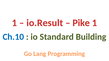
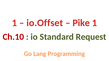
io.Result: io.Result -> io.Offset (45, 23)
Ch.10 colour: blue -> red (13, 37)
Building: Building -> Request (91, 37)
